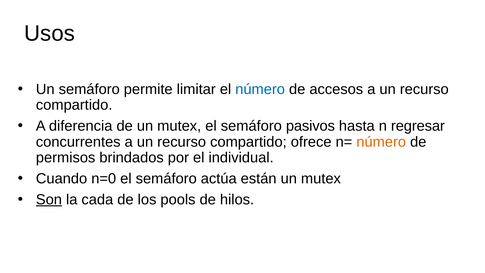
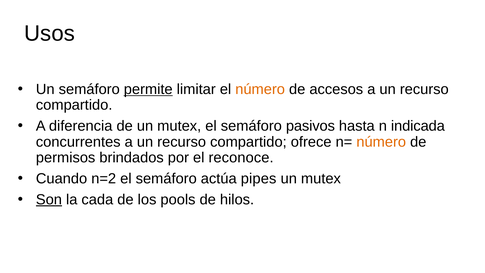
permite underline: none -> present (148, 89)
número colour: blue -> orange (260, 89)
regresar: regresar -> indicada (418, 126)
individual: individual -> reconoce (241, 158)
n=0: n=0 -> n=2 (104, 178)
están: están -> pipes (259, 178)
